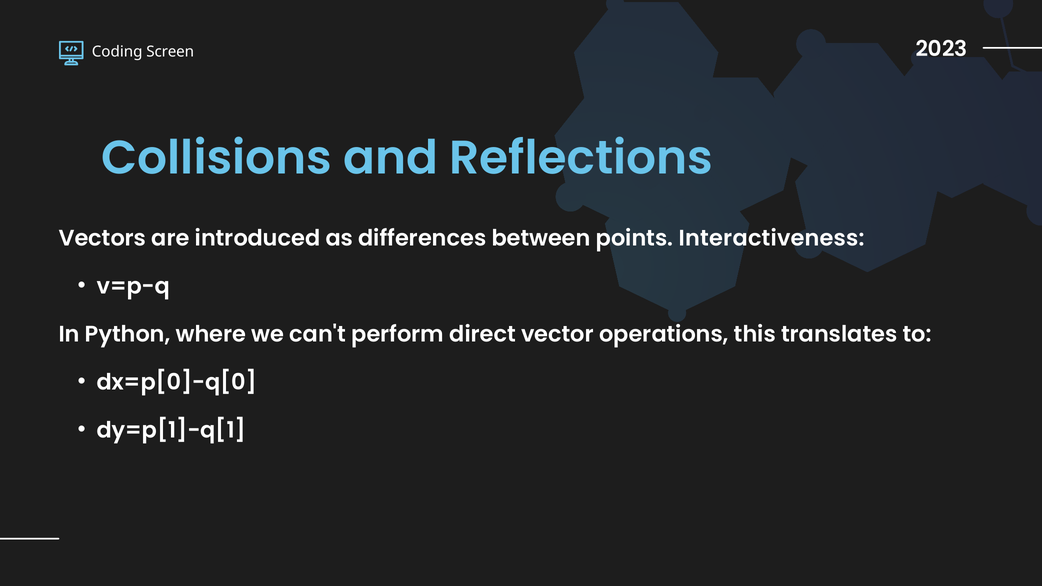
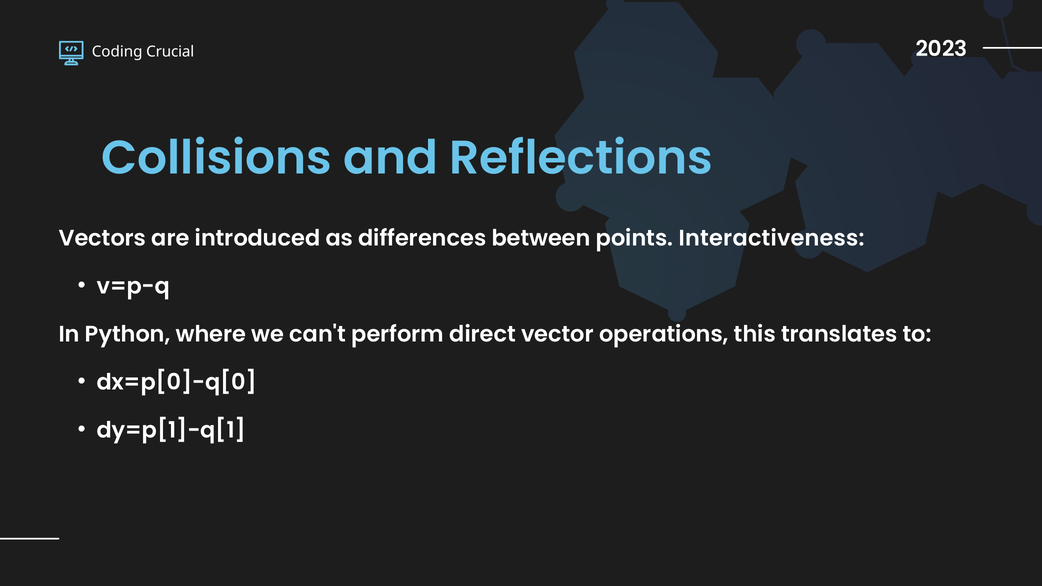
Screen: Screen -> Crucial (170, 52)
